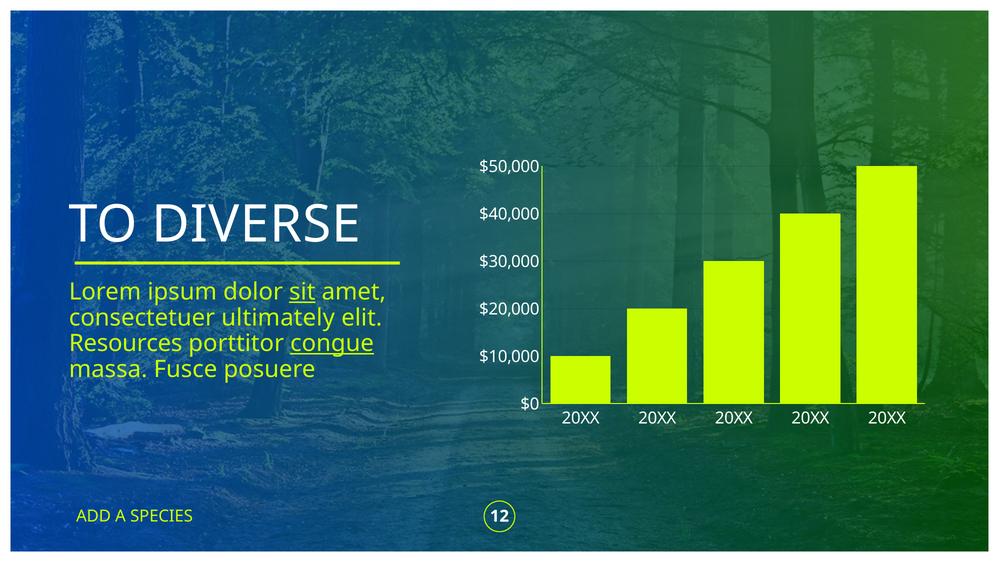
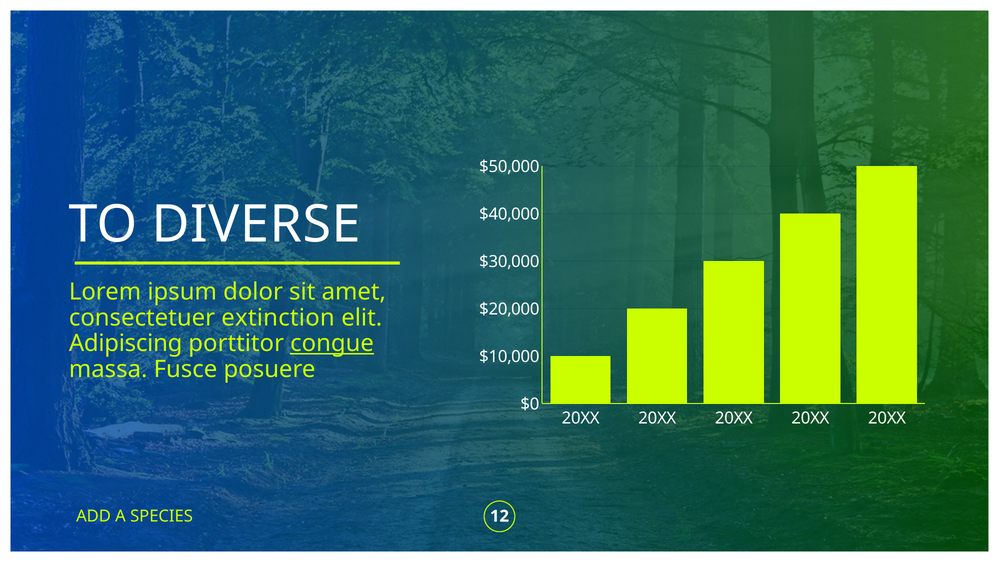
sit underline: present -> none (302, 292)
ultimately: ultimately -> extinction (278, 318)
Resources: Resources -> Adipiscing (126, 343)
